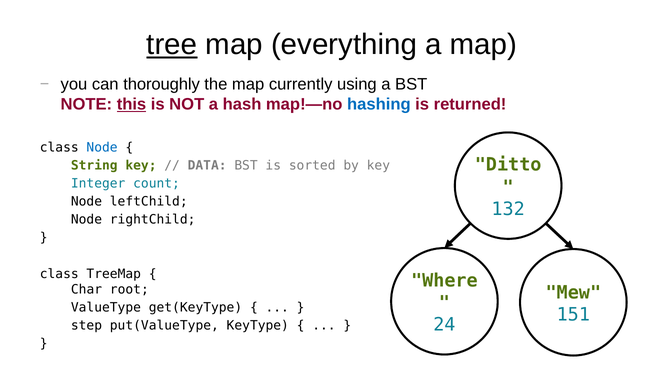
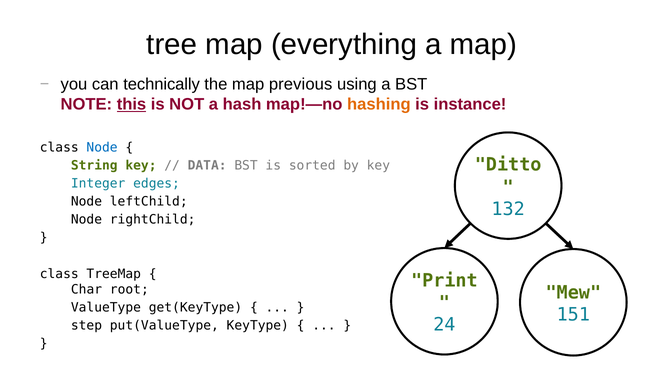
tree underline: present -> none (172, 45)
thoroughly: thoroughly -> technically (162, 84)
currently: currently -> previous (301, 84)
hashing colour: blue -> orange (379, 104)
returned: returned -> instance (470, 104)
count: count -> edges (157, 184)
Where: Where -> Print (444, 281)
